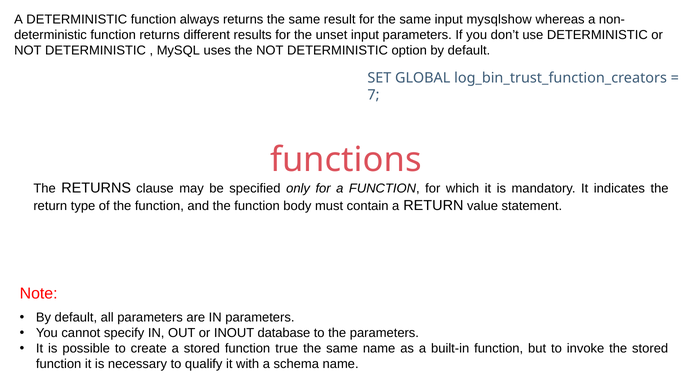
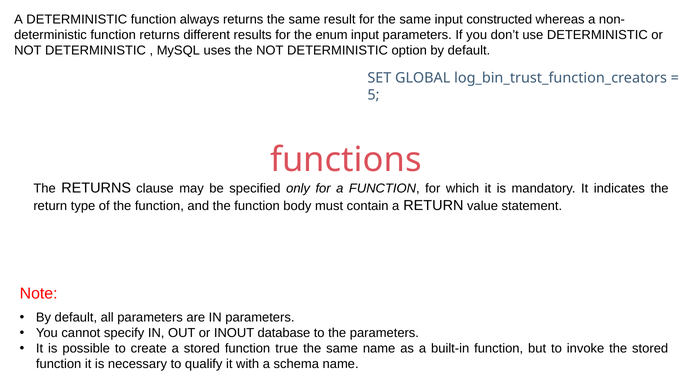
mysqlshow: mysqlshow -> constructed (499, 20)
unset: unset -> enum (332, 35)
7: 7 -> 5 (373, 95)
